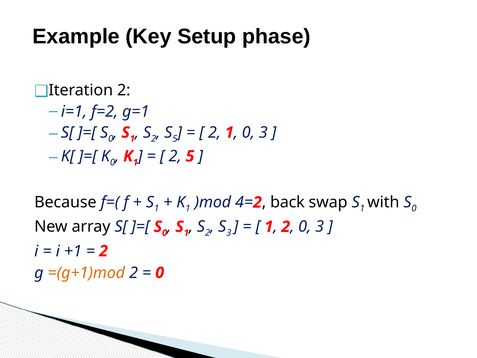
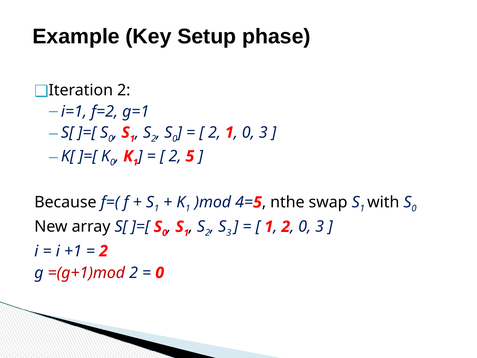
5: 5 -> 0 (175, 139)
2: 2 -> 5 (257, 202)
back: back -> nthe (287, 202)
=(g+1)mod colour: orange -> red (86, 273)
